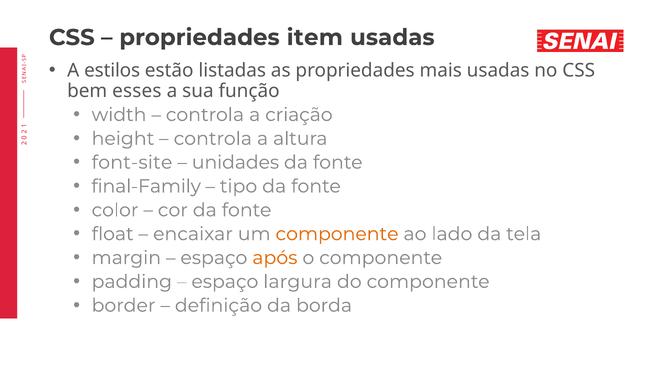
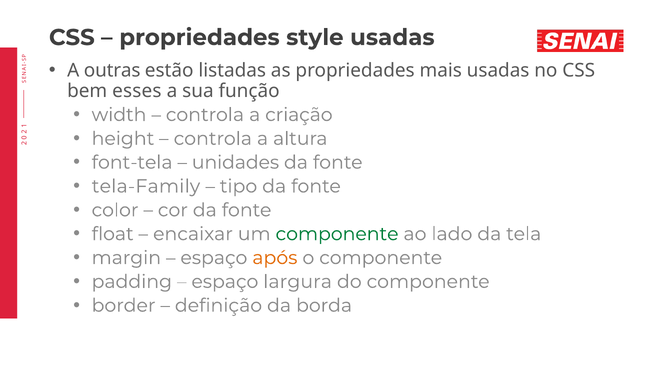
item: item -> style (315, 37)
estilos: estilos -> outras (112, 70)
font-site: font-site -> font-tela (132, 162)
final-Family: final-Family -> tela-Family (146, 186)
componente colour: orange -> green (337, 234)
